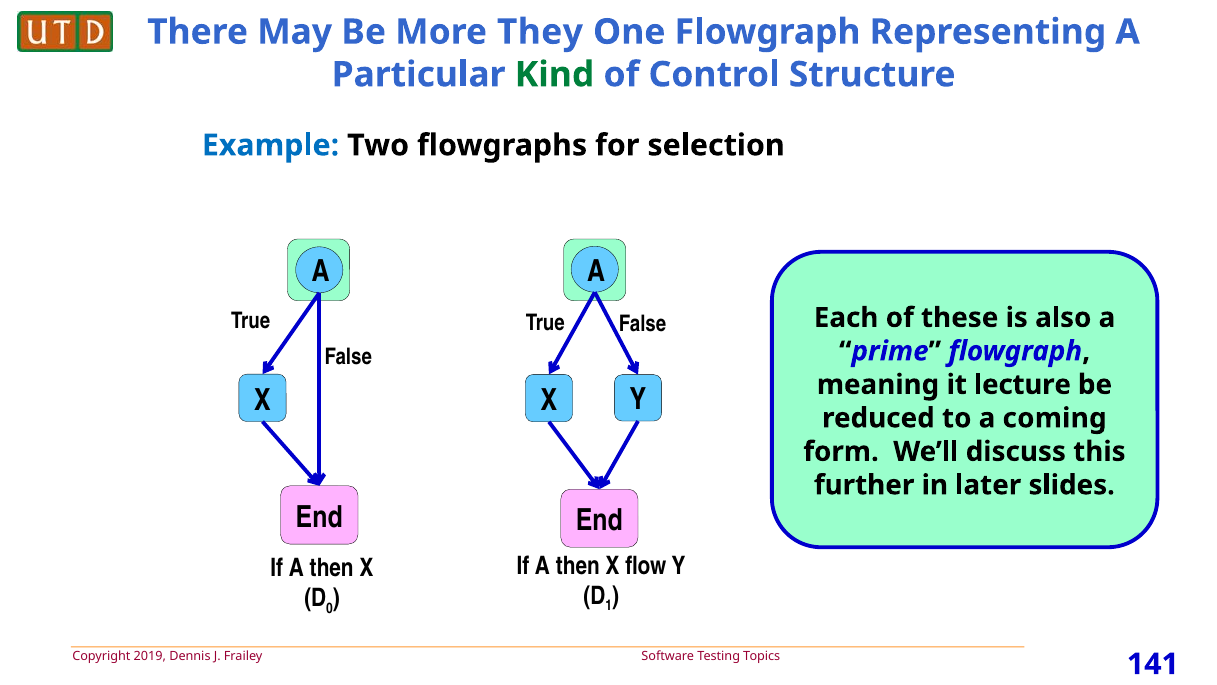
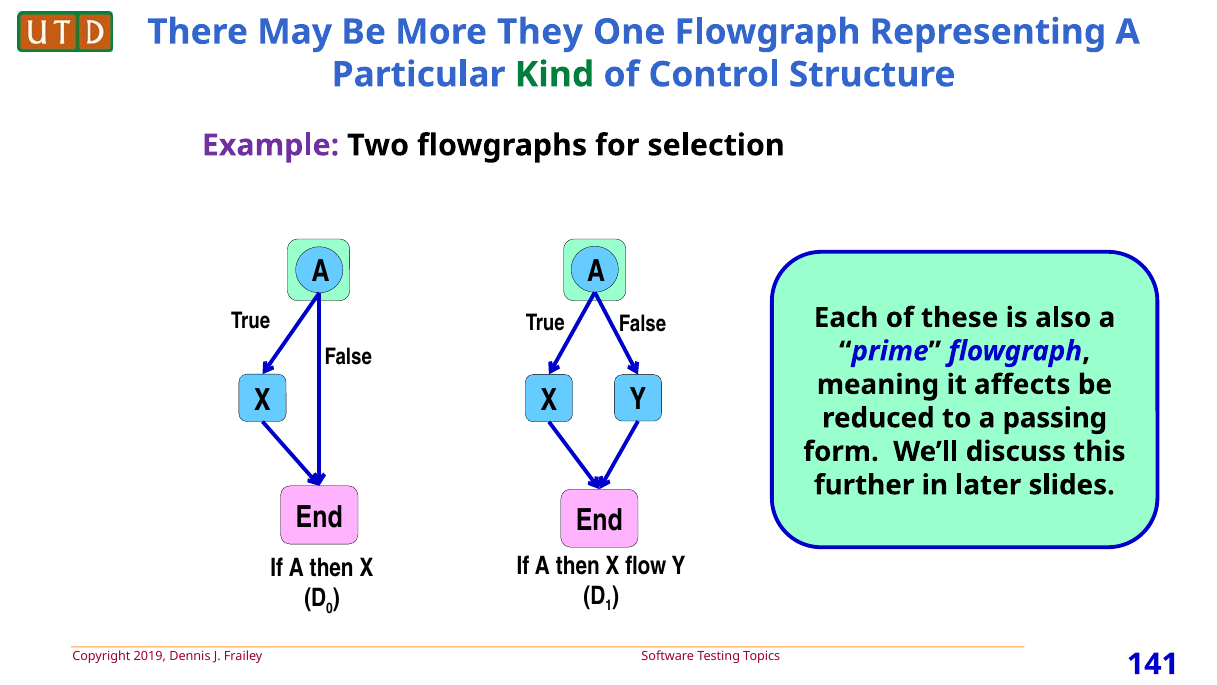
Example colour: blue -> purple (270, 145)
lecture: lecture -> affects (1022, 384)
coming: coming -> passing (1055, 418)
